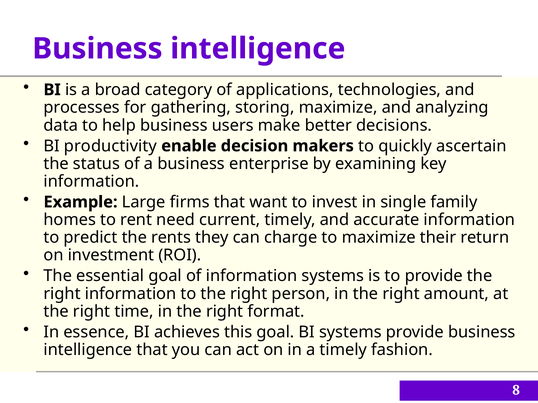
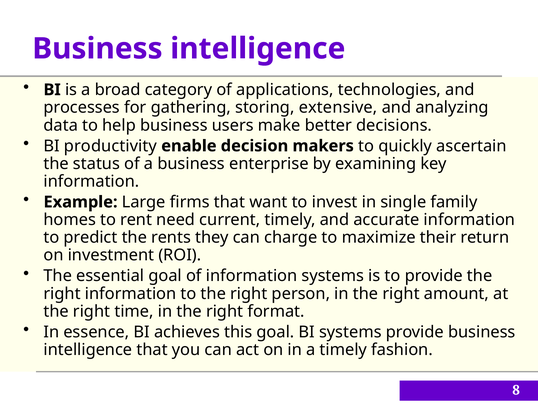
storing maximize: maximize -> extensive (338, 108)
